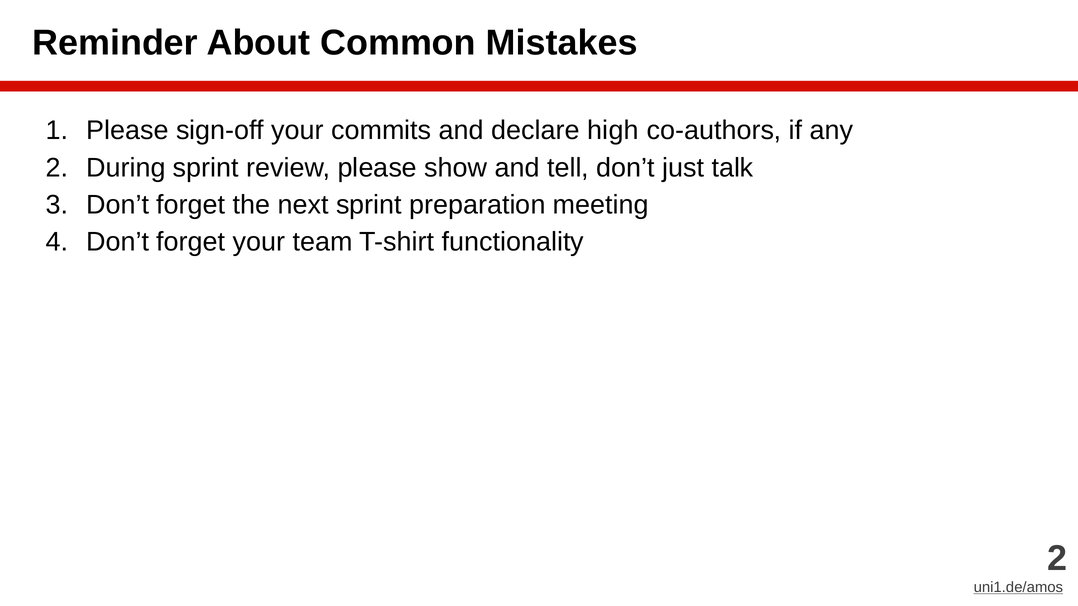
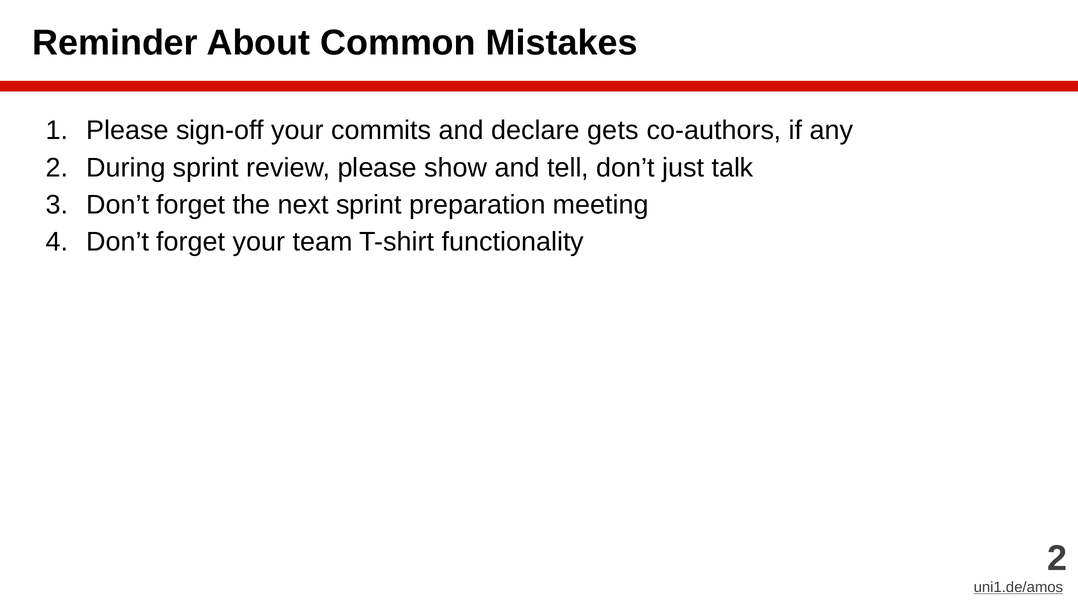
high: high -> gets (613, 131)
